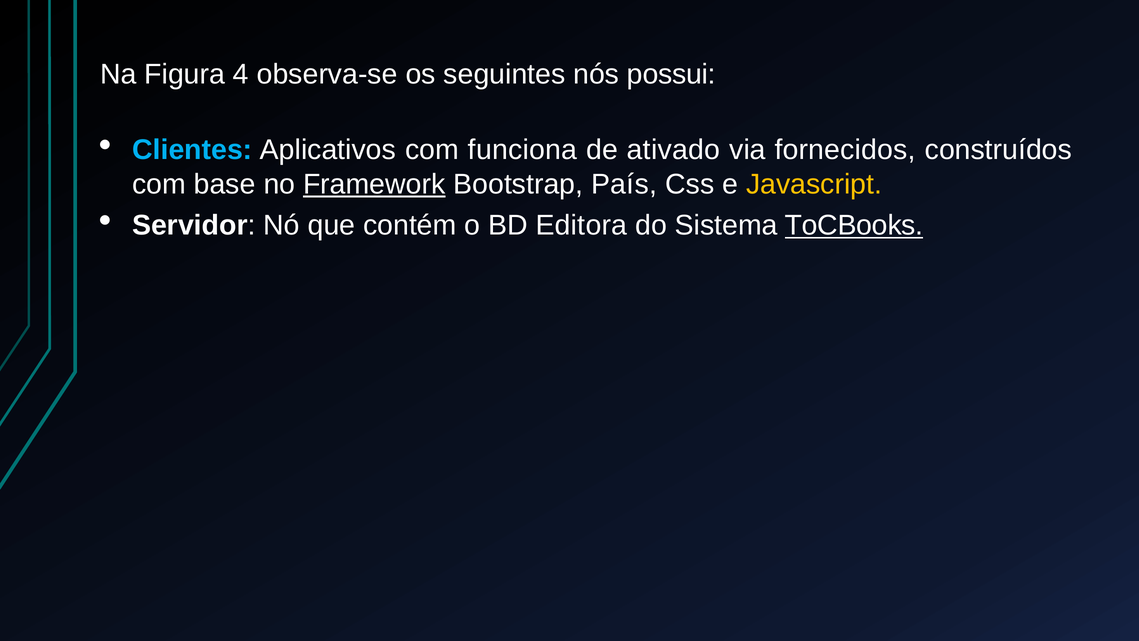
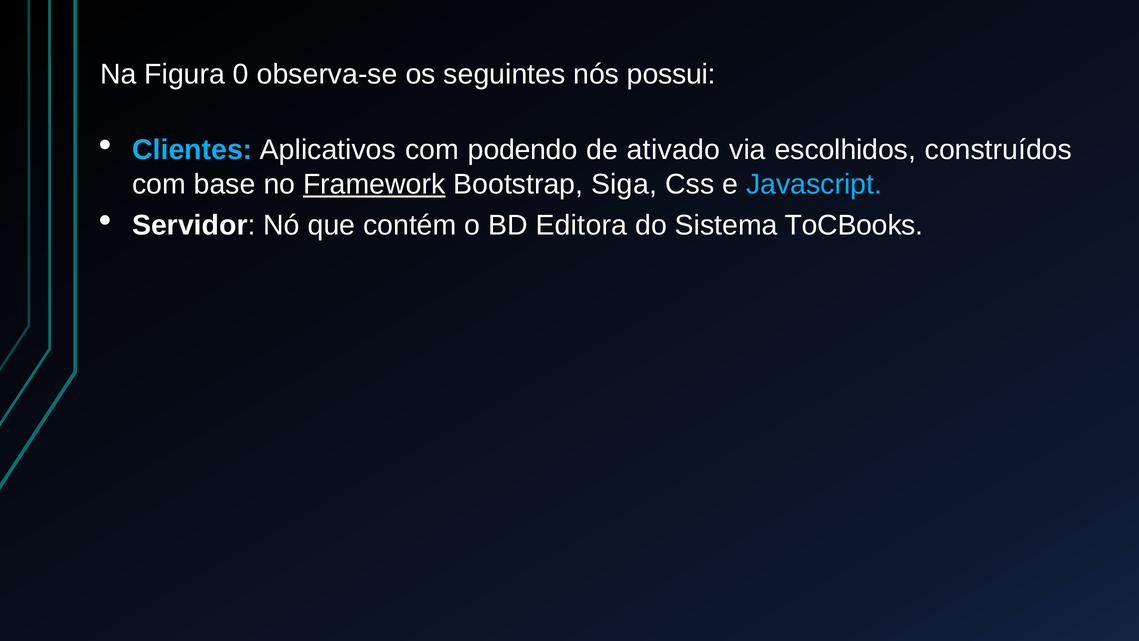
4: 4 -> 0 (241, 75)
funciona: funciona -> podendo (523, 150)
fornecidos: fornecidos -> escolhidos (845, 150)
País: País -> Siga (624, 184)
Javascript colour: yellow -> light blue (814, 184)
ToCBooks underline: present -> none (854, 226)
